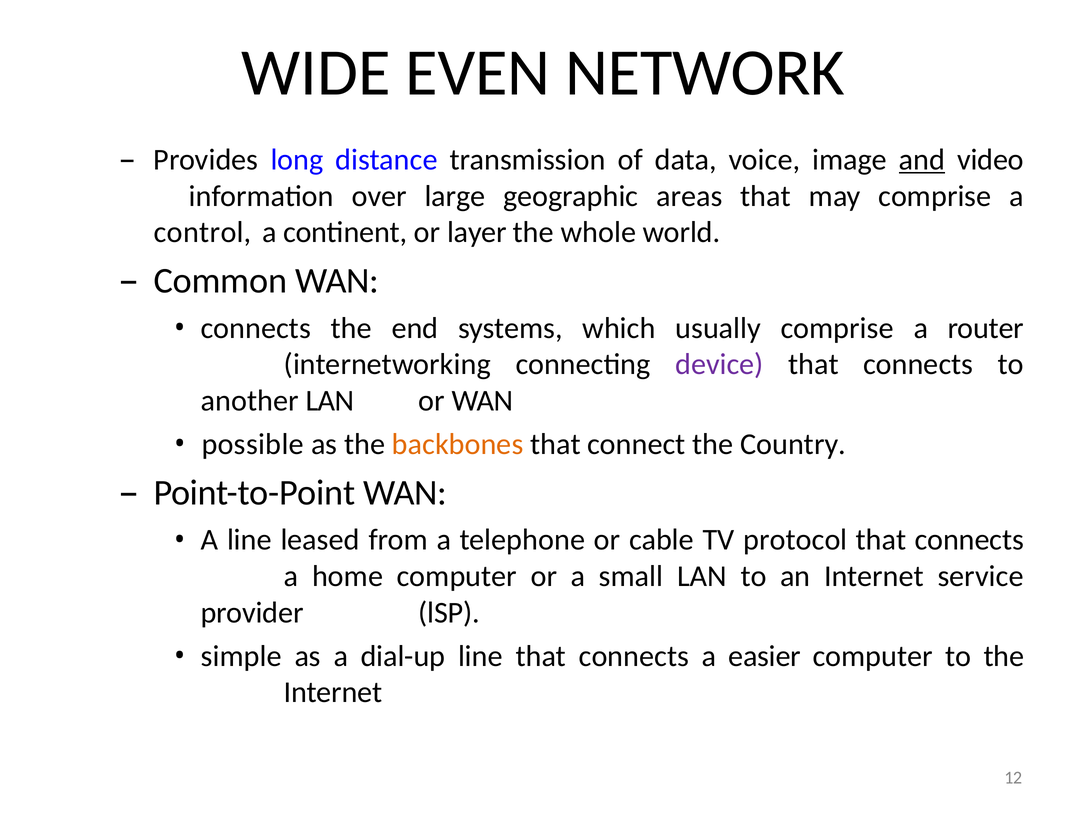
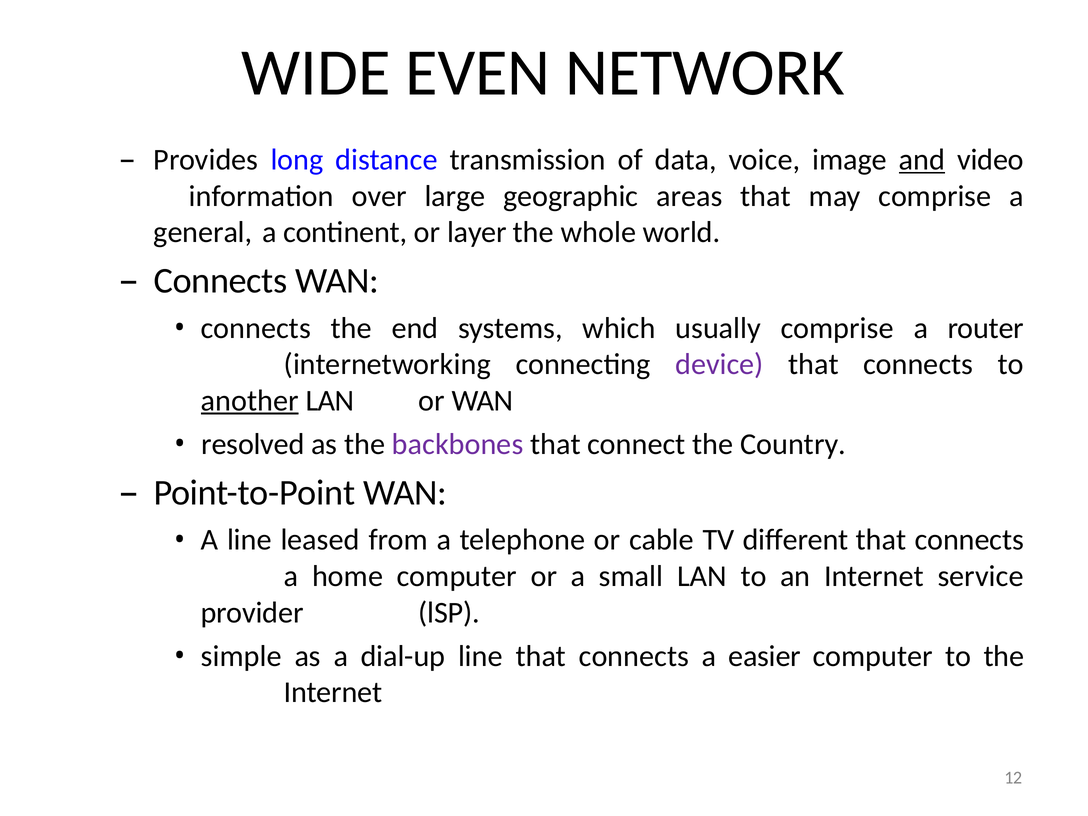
control: control -> general (203, 232)
Common: Common -> Connects (221, 281)
another underline: none -> present (250, 401)
possible: possible -> resolved (253, 444)
backbones colour: orange -> purple (458, 444)
protocol: protocol -> different (796, 540)
